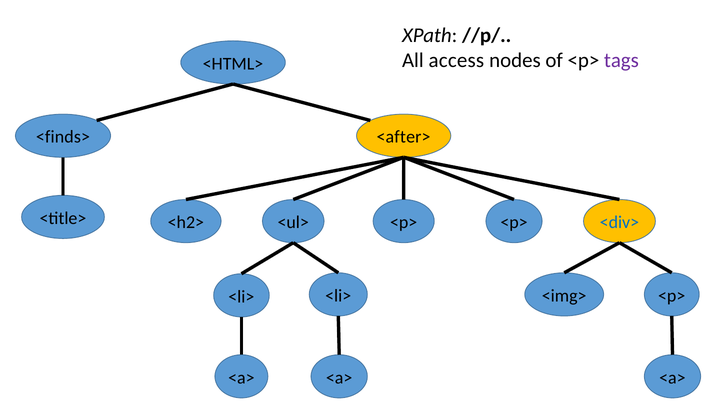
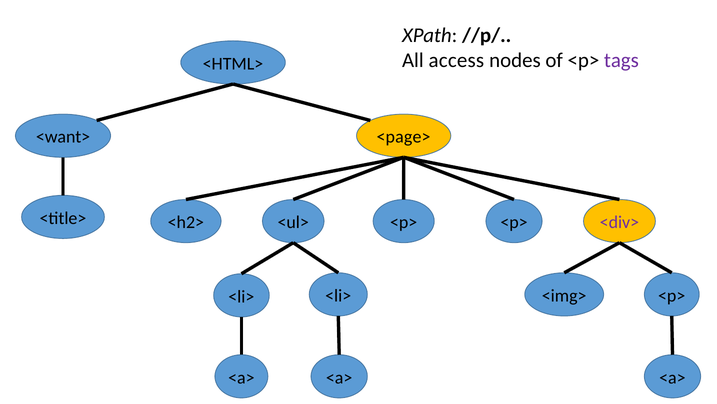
<finds>: <finds> -> <want> (63, 137)
<after>: <after> -> <page> (404, 137)
<div> colour: blue -> purple (619, 222)
